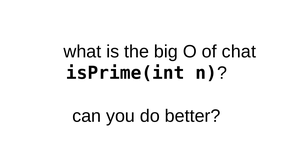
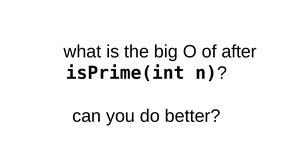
chat: chat -> after (239, 51)
